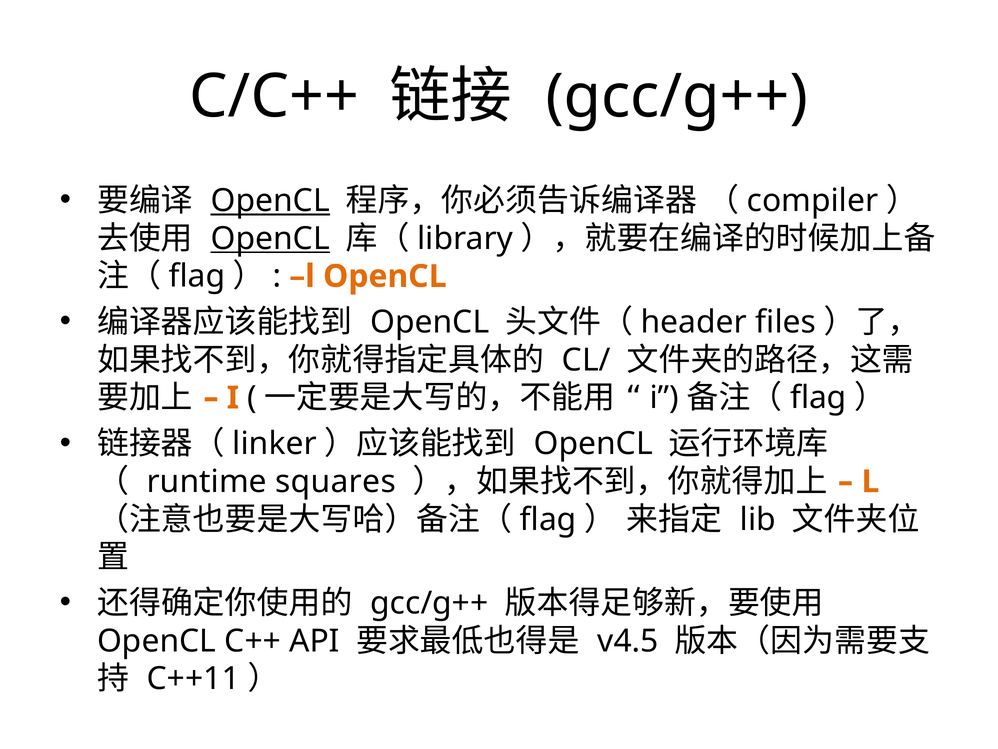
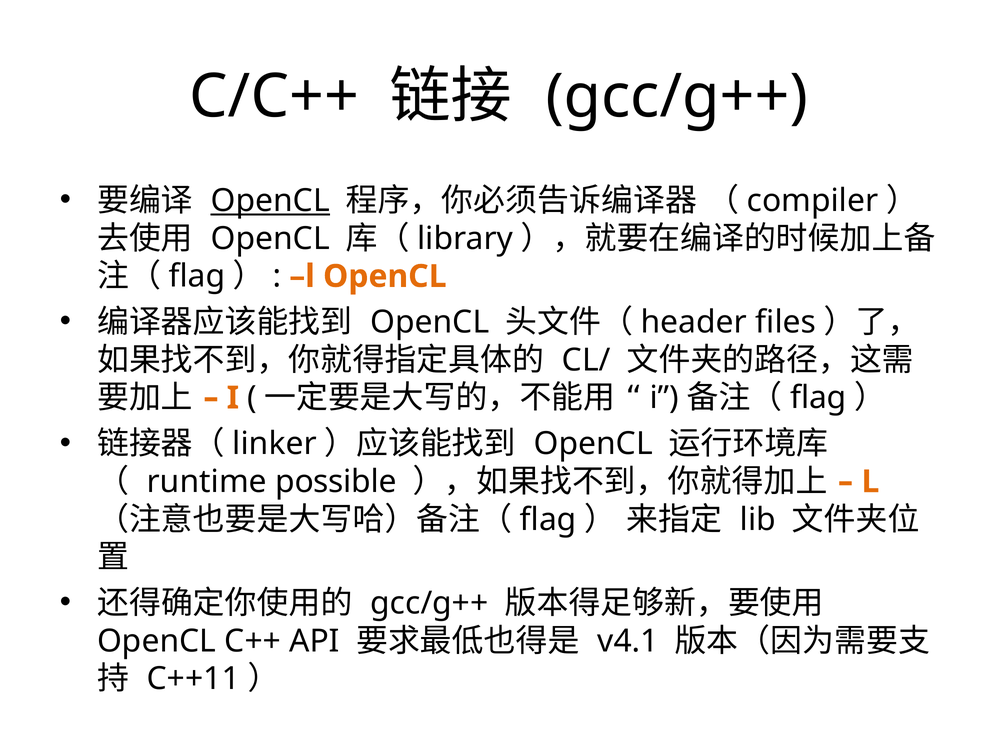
OpenCL underline: present -> none (270, 238)
squares: squares -> possible (336, 481)
v4.5: v4.5 -> v4.1 (628, 641)
